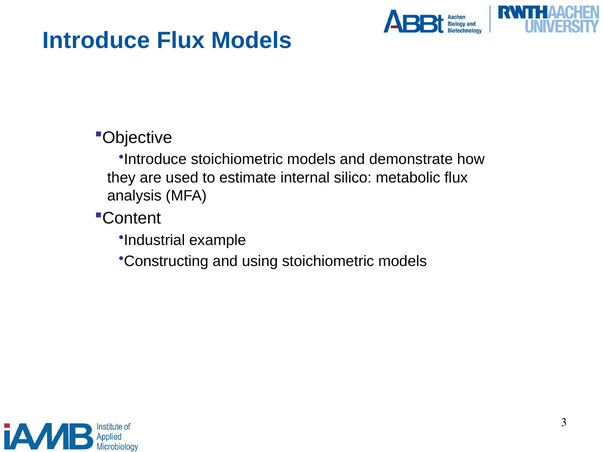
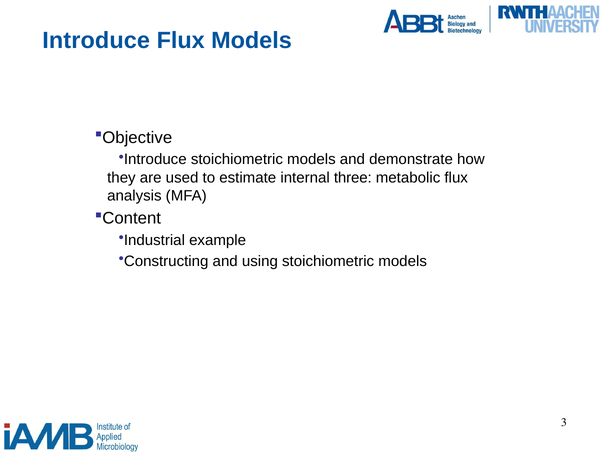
silico: silico -> three (353, 178)
